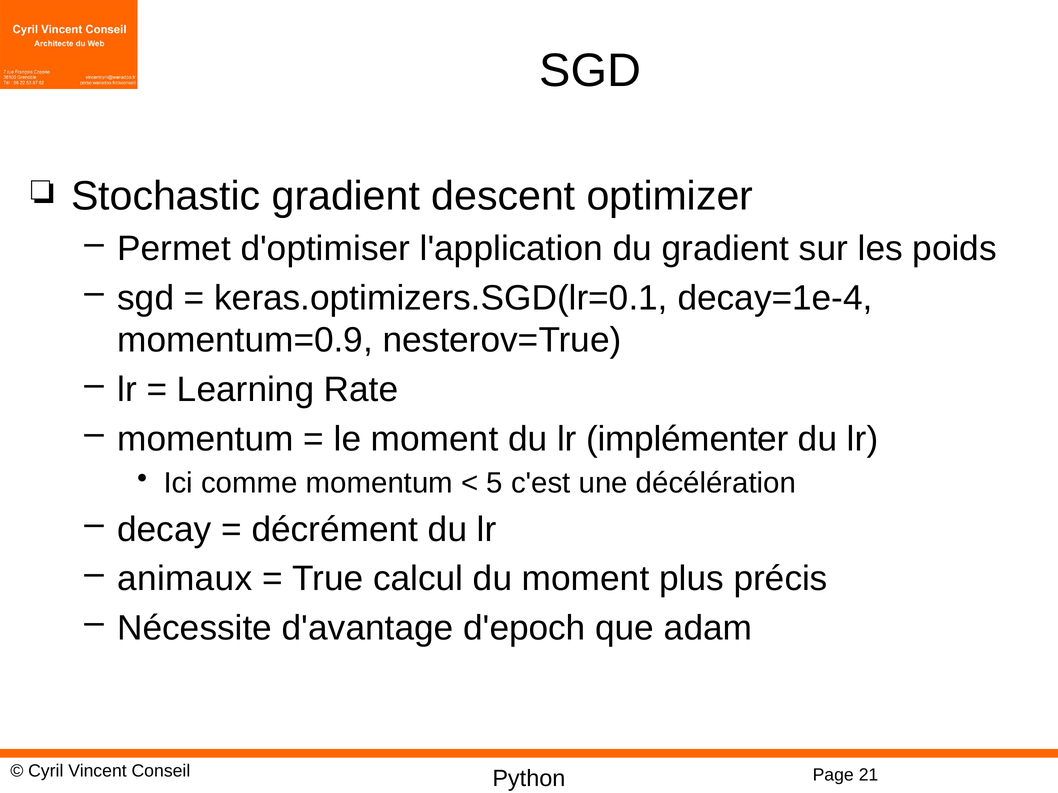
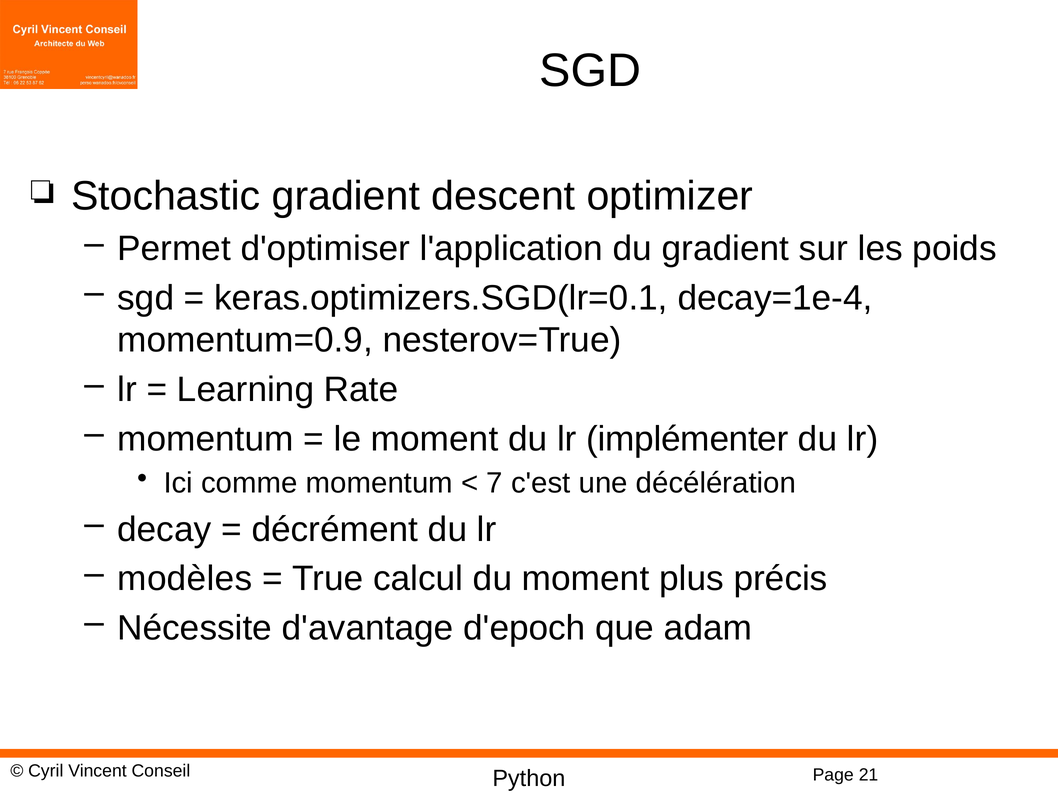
5: 5 -> 7 (495, 483)
animaux: animaux -> modèles (185, 579)
